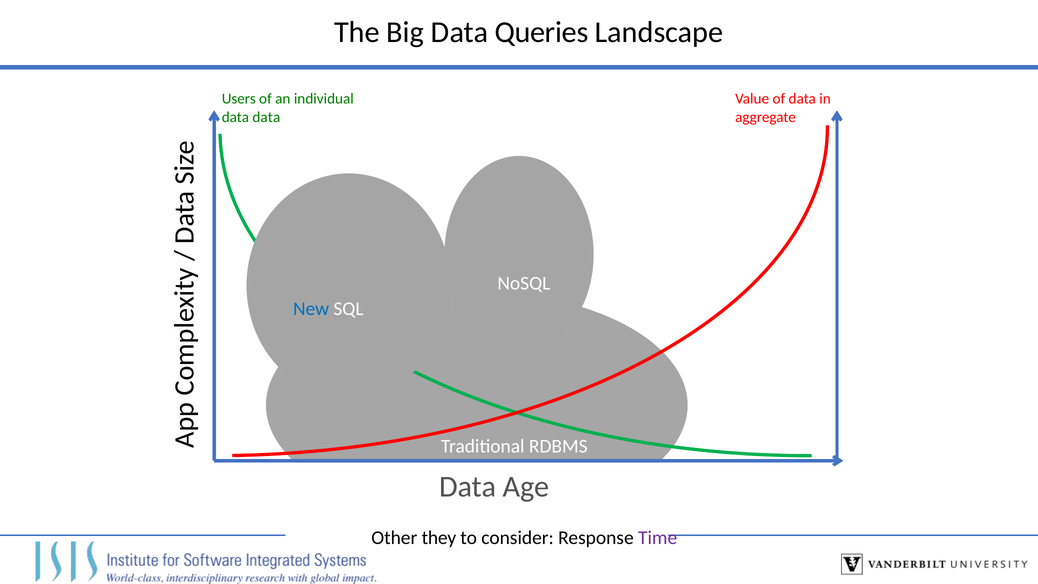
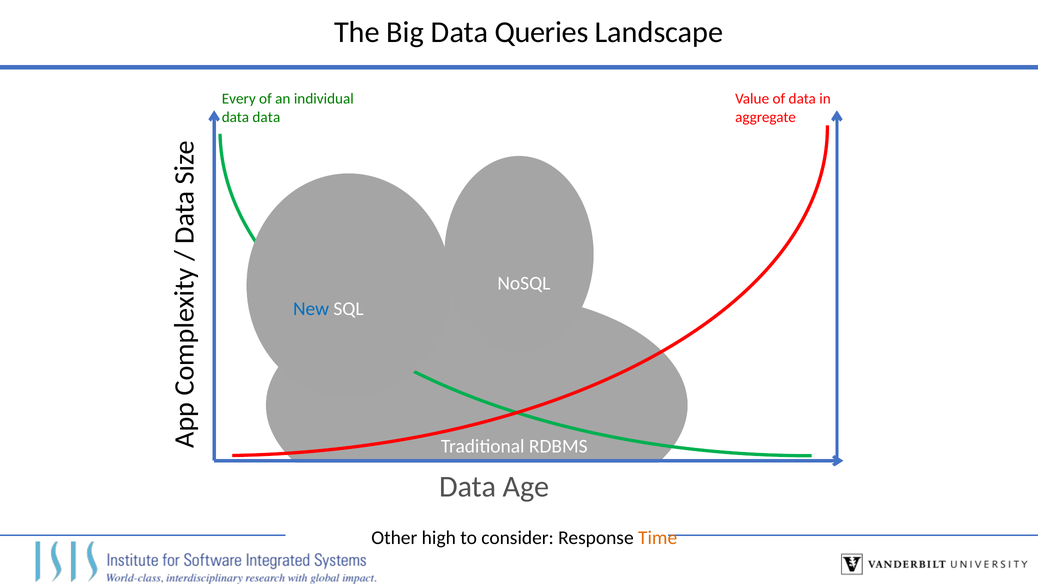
Users: Users -> Every (239, 99)
they: they -> high (439, 538)
Time colour: purple -> orange (658, 538)
